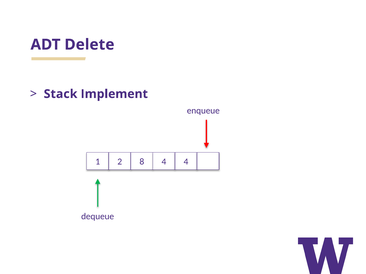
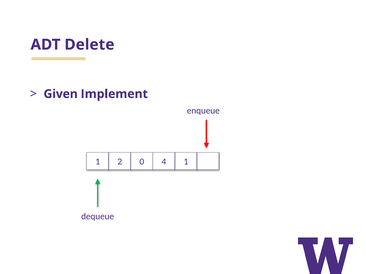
Stack: Stack -> Given (61, 94)
8: 8 -> 0 (142, 162)
4 4: 4 -> 1 (186, 162)
